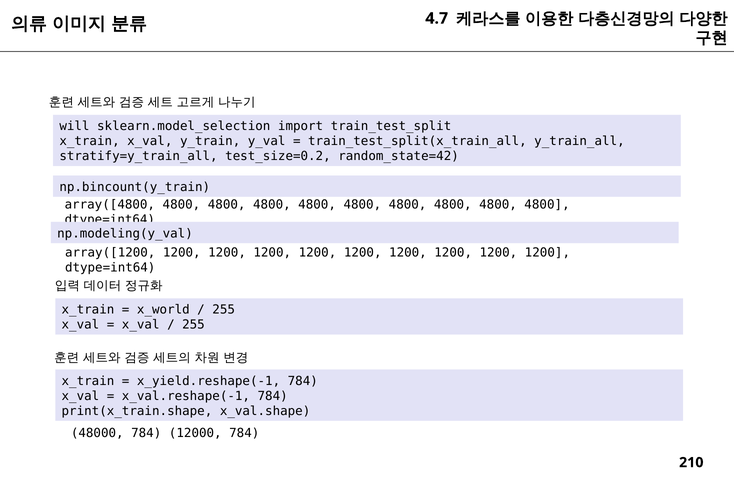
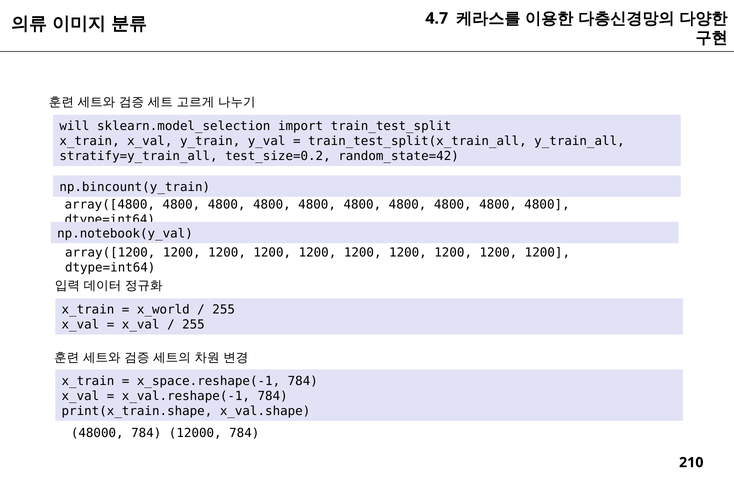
np.modeling(y_val: np.modeling(y_val -> np.notebook(y_val (125, 233)
x_yield.reshape(-1: x_yield.reshape(-1 -> x_space.reshape(-1 (209, 381)
